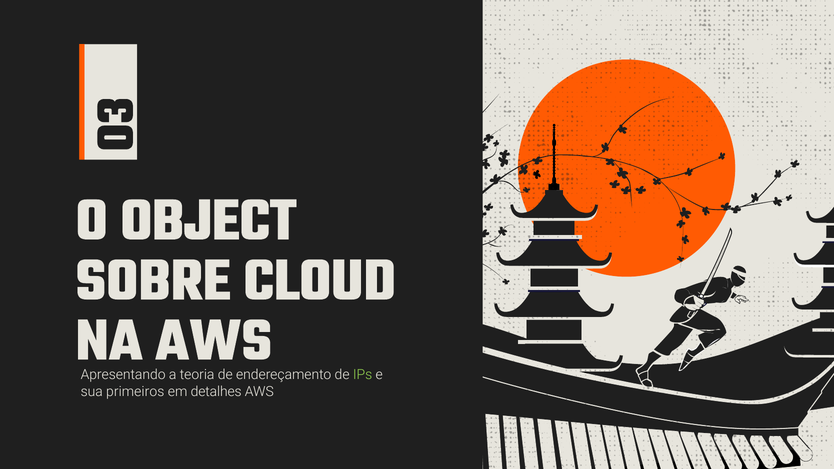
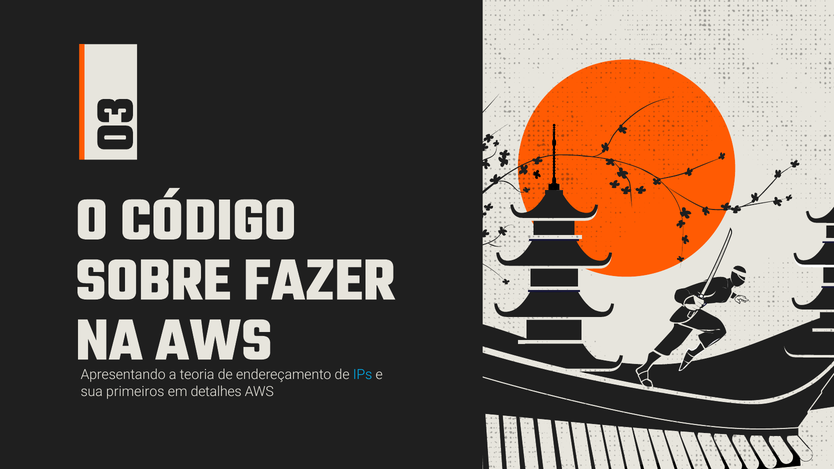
OBJECT: OBJECT -> CÓDIGO (208, 219)
CLOUD: CLOUD -> FAZER (319, 279)
IPs colour: light green -> light blue (363, 375)
